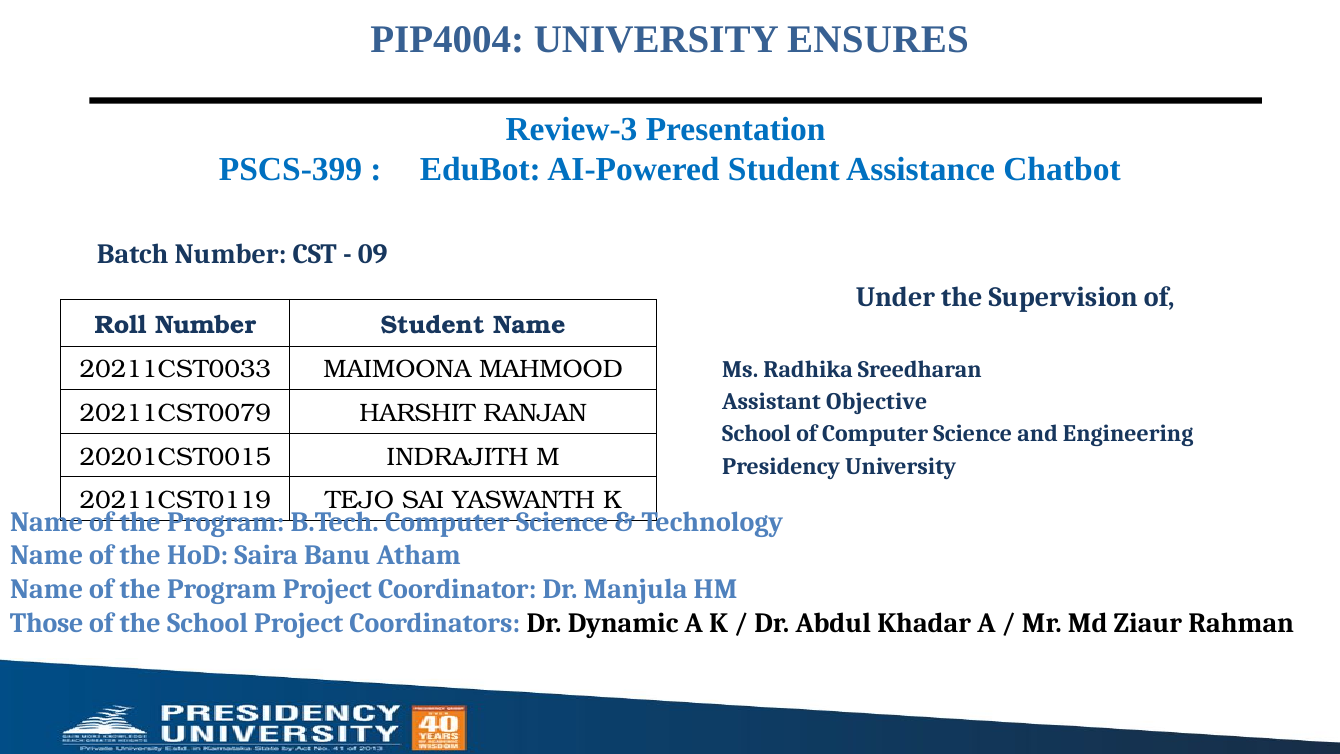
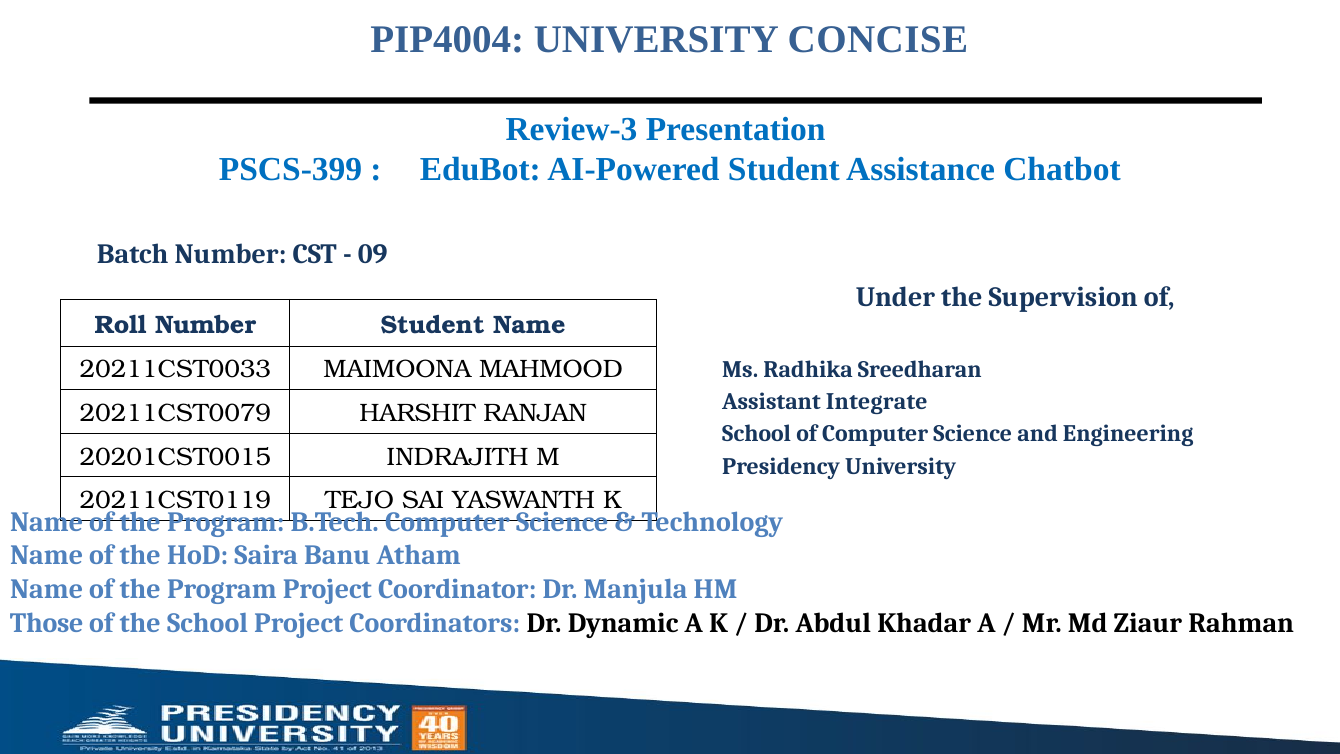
ENSURES: ENSURES -> CONCISE (878, 39)
Objective: Objective -> Integrate (877, 402)
